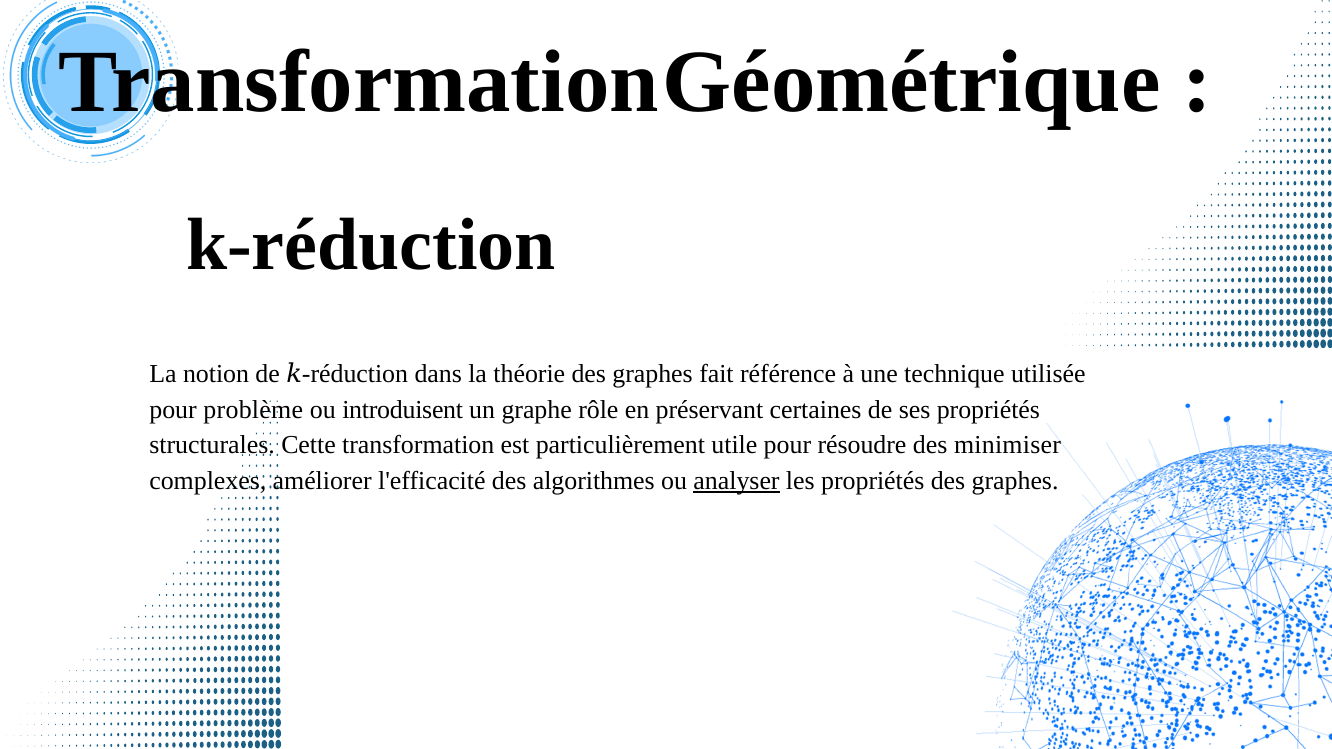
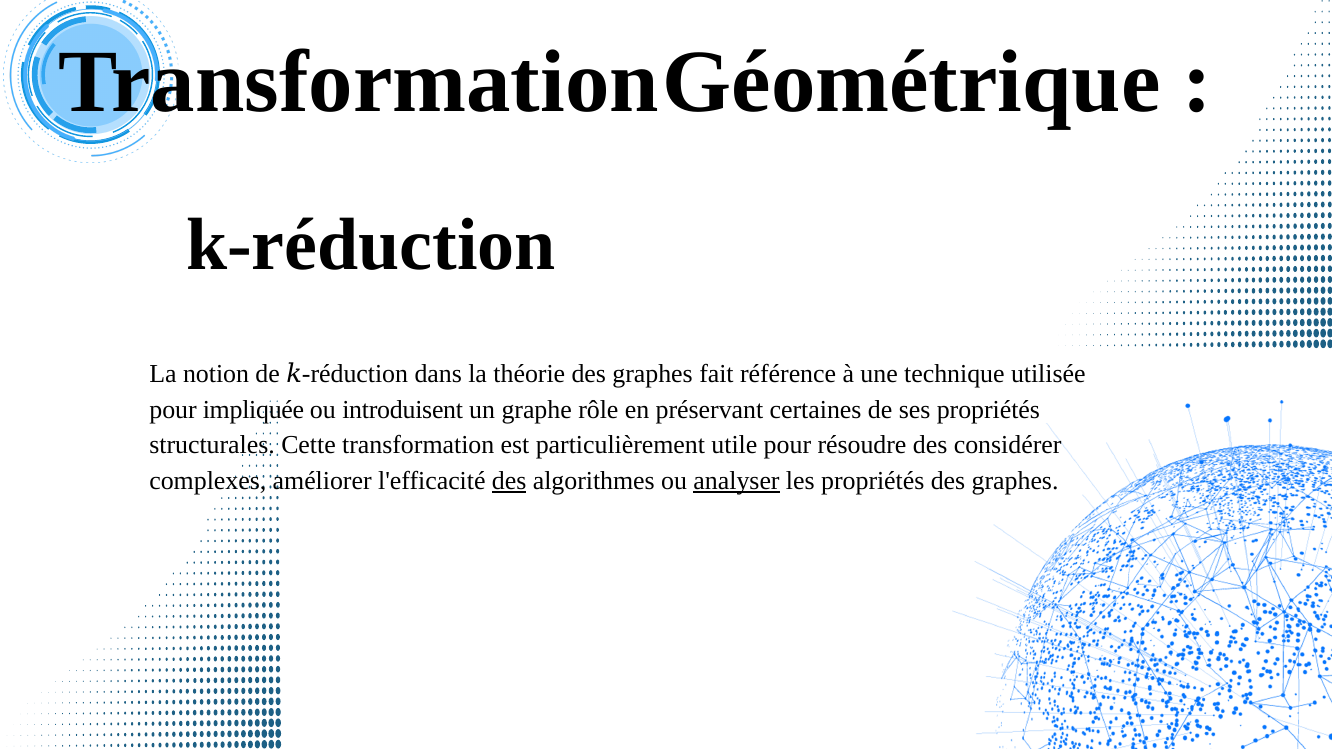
problème: problème -> impliquée (253, 410)
minimiser: minimiser -> considérer (1008, 445)
des underline: none -> present (509, 481)
